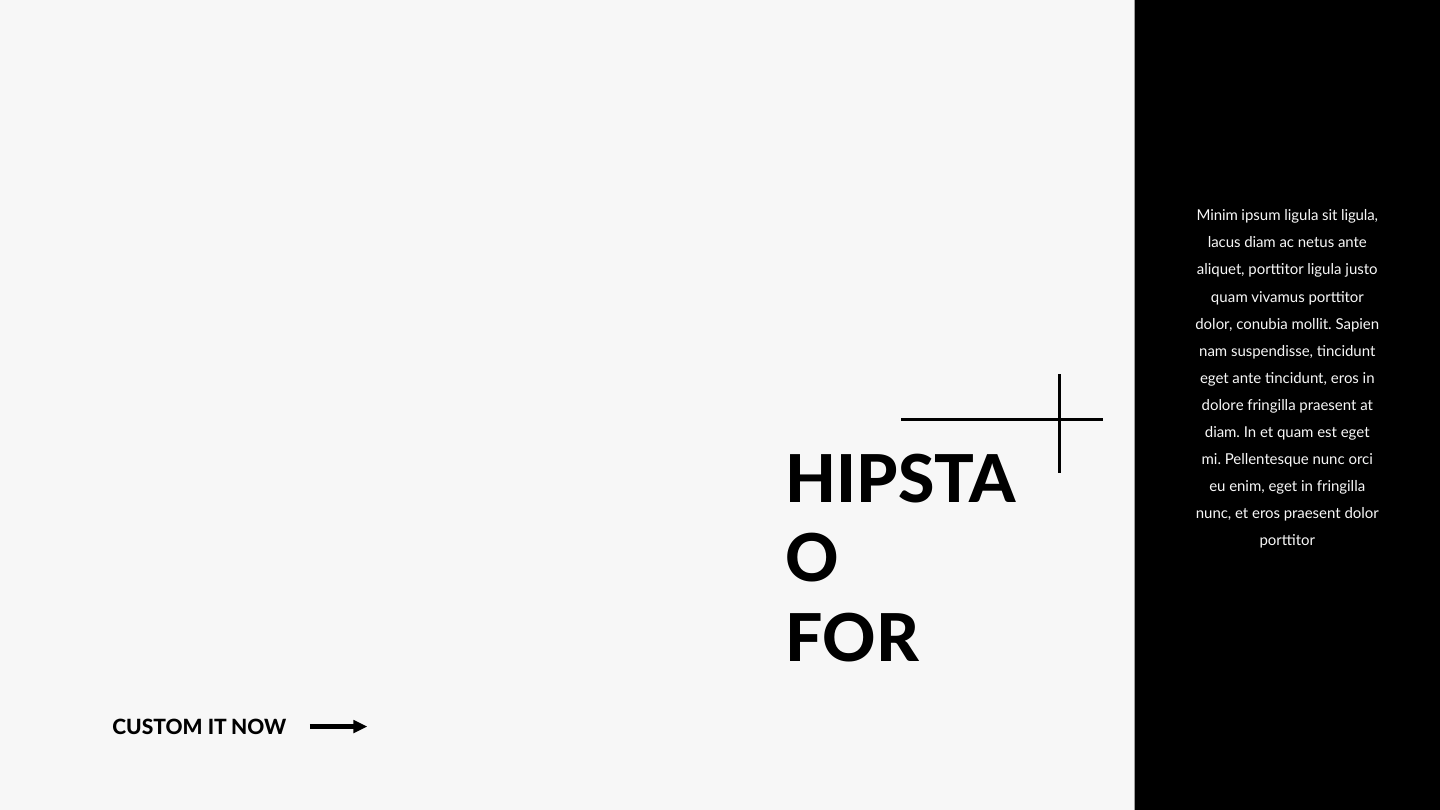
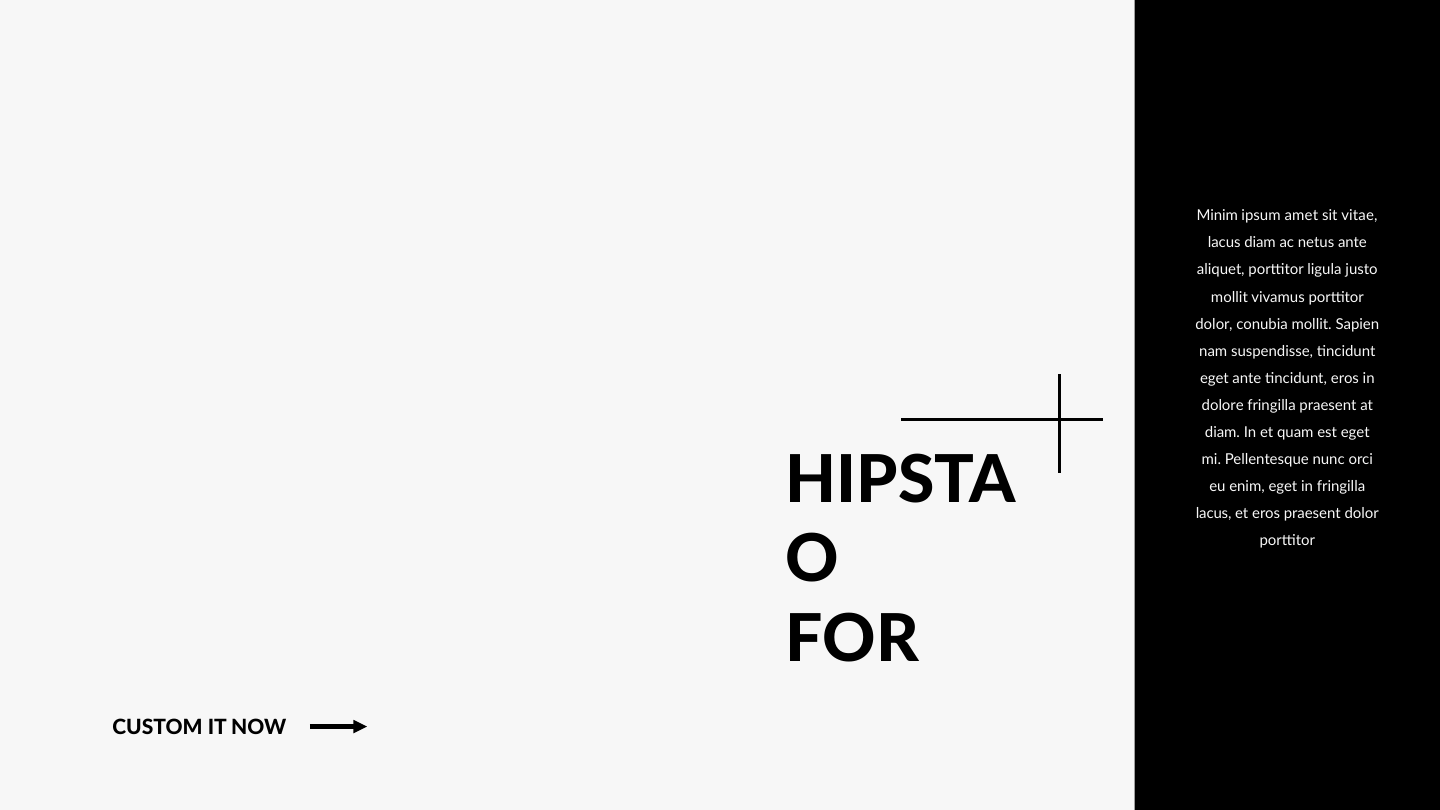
ipsum ligula: ligula -> amet (1301, 216)
sit ligula: ligula -> vitae (1359, 216)
quam: quam -> mollit (1229, 297)
nunc: nunc -> lacus (1214, 513)
